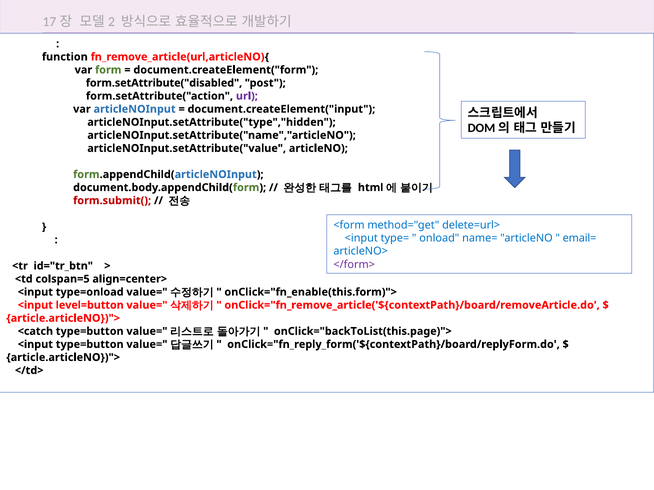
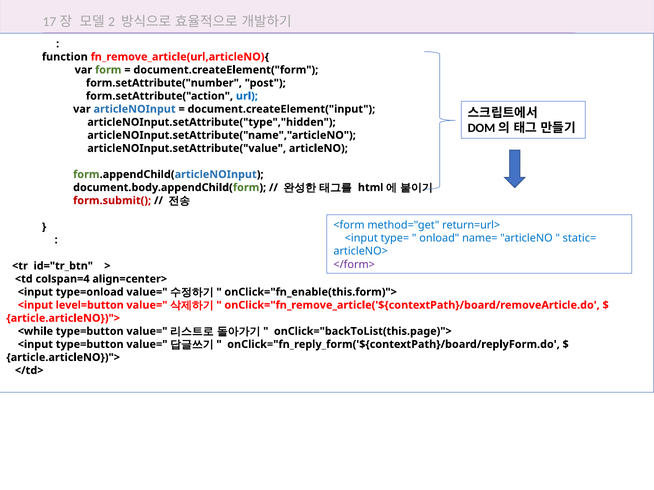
form.setAttribute("disabled: form.setAttribute("disabled -> form.setAttribute("number (164, 83)
url colour: purple -> blue (247, 96)
delete=url>: delete=url> -> return=url> (471, 225)
email=: email= -> static= (579, 239)
colspan=5: colspan=5 -> colspan=4 (63, 279)
<catch: <catch -> <while (35, 332)
